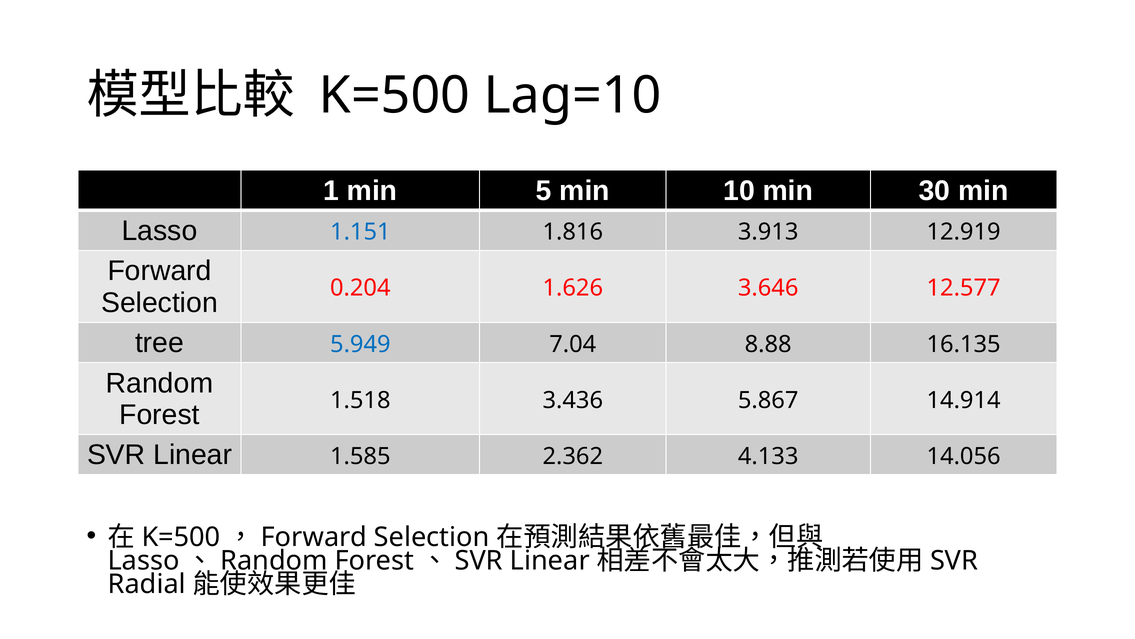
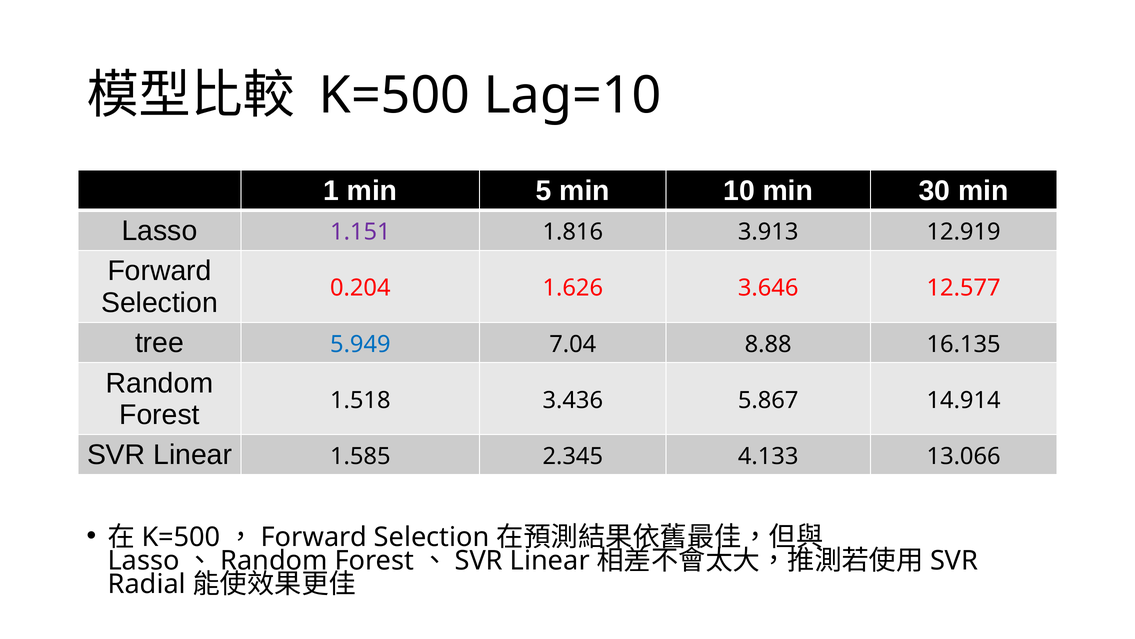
1.151 colour: blue -> purple (360, 232)
2.362: 2.362 -> 2.345 (573, 456)
14.056: 14.056 -> 13.066 (964, 456)
